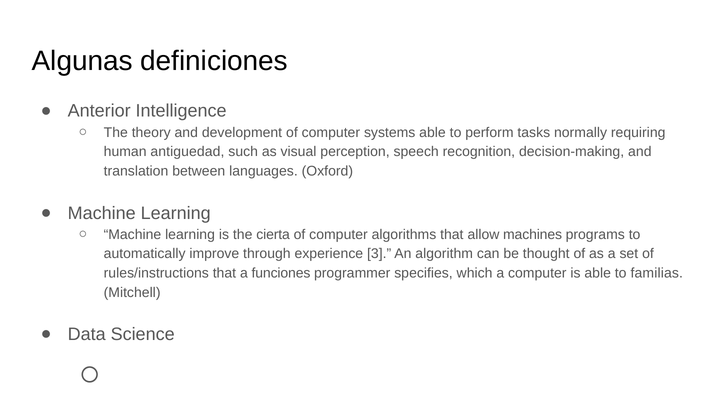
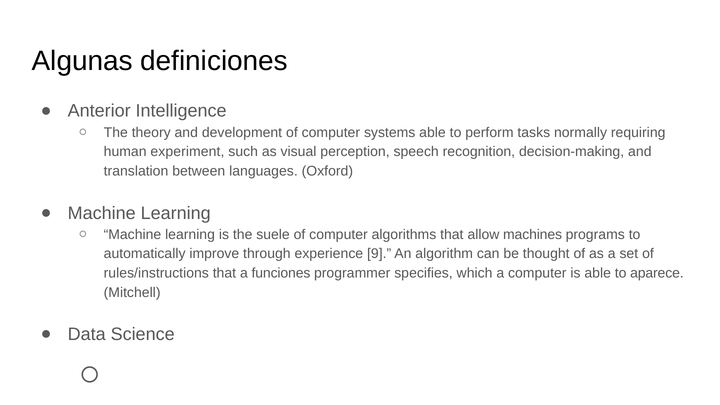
antiguedad: antiguedad -> experiment (187, 152)
cierta: cierta -> suele (273, 235)
3: 3 -> 9 (379, 254)
familias: familias -> aparece (657, 273)
